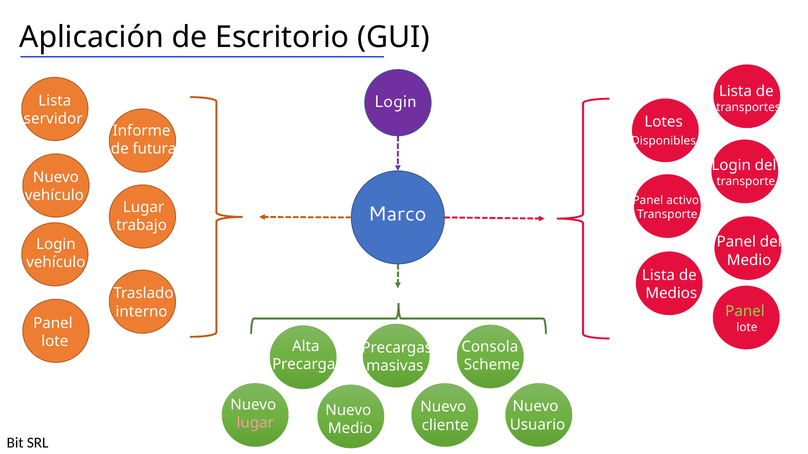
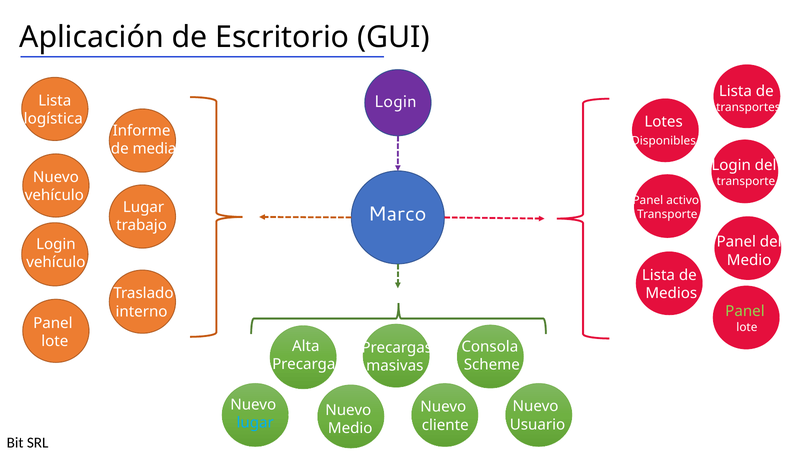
servidor: servidor -> logística (53, 119)
futura: futura -> media (154, 149)
lugar colour: pink -> light blue (255, 423)
